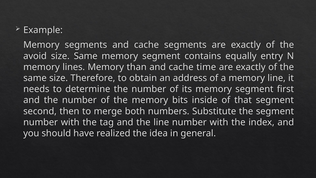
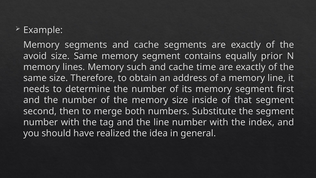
entry: entry -> prior (272, 56)
than: than -> such (137, 67)
memory bits: bits -> size (180, 100)
